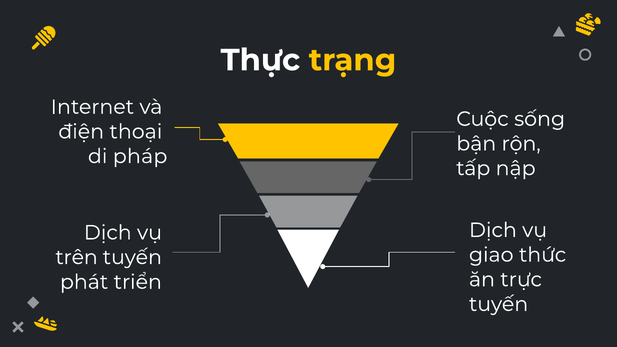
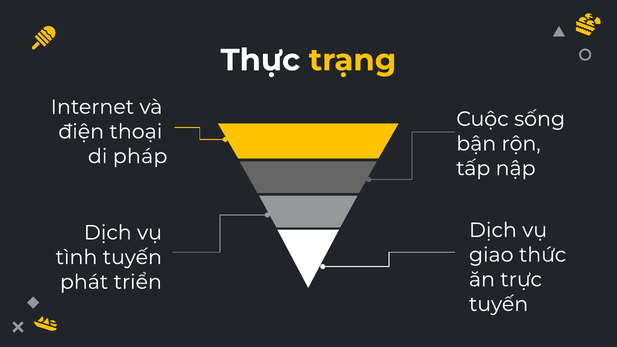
trên: trên -> tình (76, 257)
